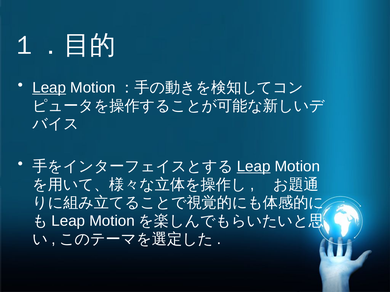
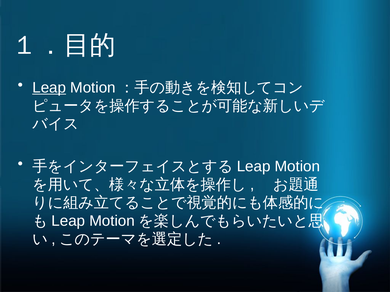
Leap underline: present -> none (254, 167)
